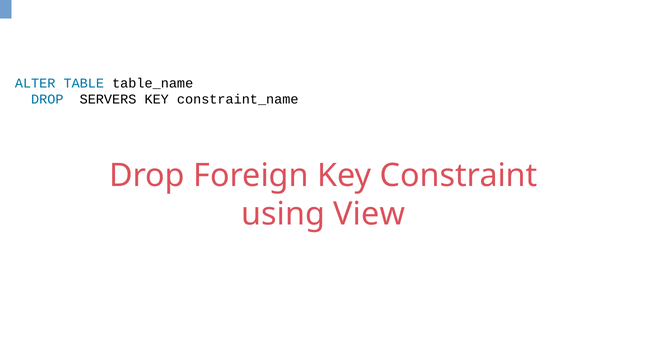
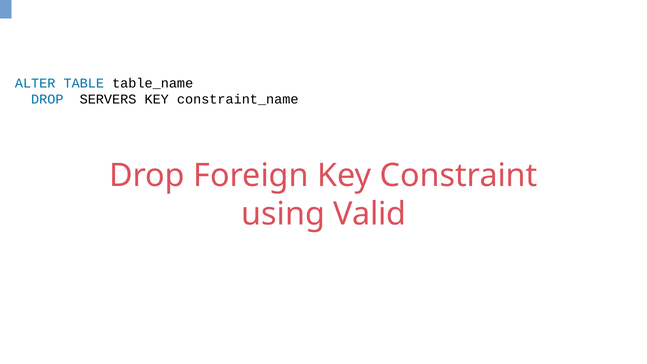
View: View -> Valid (370, 214)
